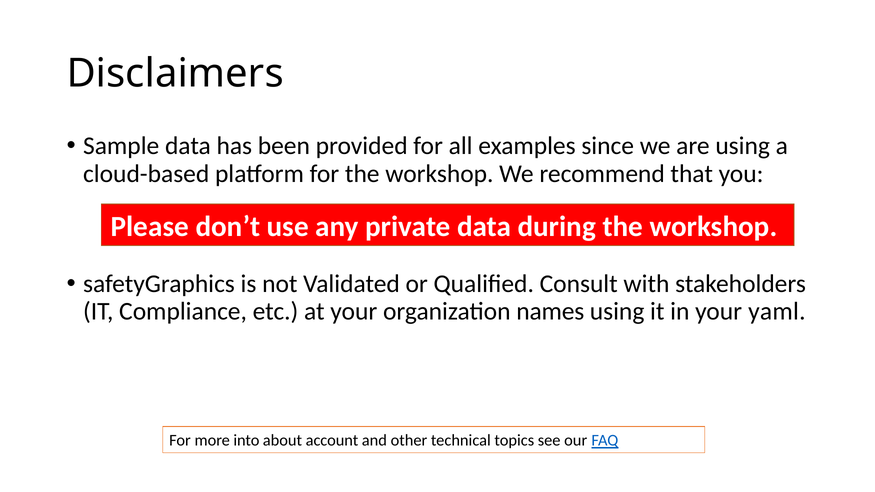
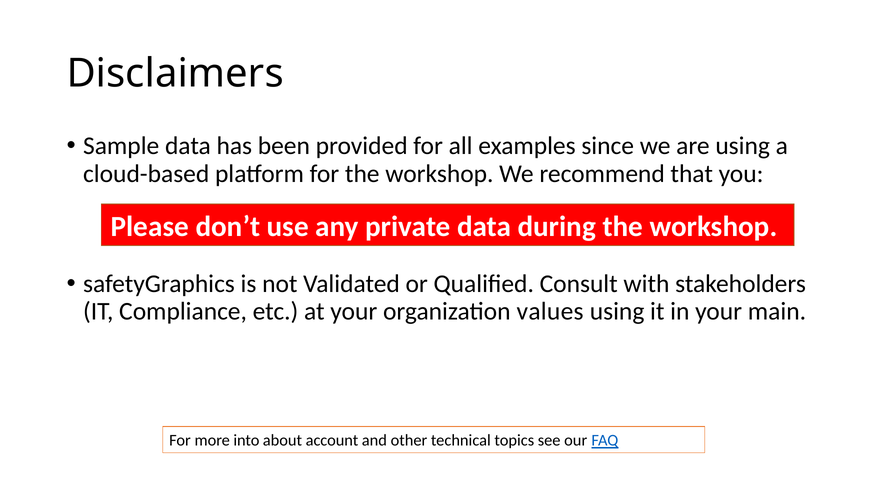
names: names -> values (550, 311)
yaml: yaml -> main (777, 311)
